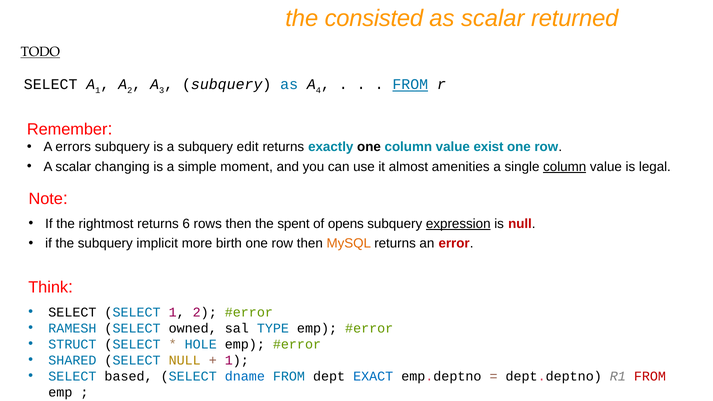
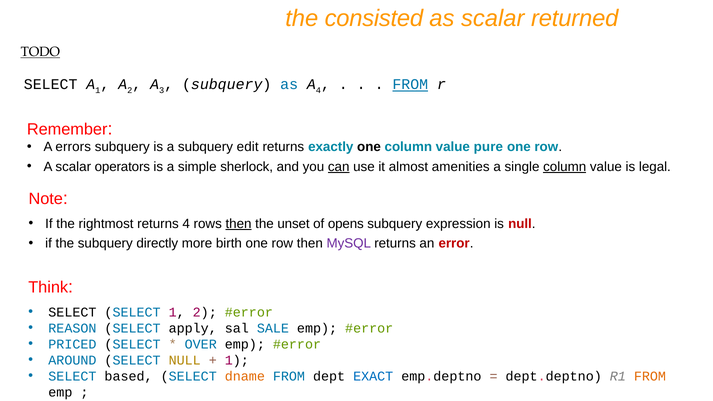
exist: exist -> pure (488, 147)
changing: changing -> operators (122, 167)
moment: moment -> sherlock (247, 167)
can underline: none -> present (339, 167)
returns 6: 6 -> 4 (186, 224)
then underline: none -> present (239, 224)
spent: spent -> unset (294, 224)
expression underline: present -> none (458, 224)
implicit: implicit -> directly (157, 243)
MySQL colour: orange -> purple (349, 243)
RAMESH: RAMESH -> REASON (72, 328)
owned: owned -> apply (193, 328)
TYPE: TYPE -> SALE (273, 328)
STRUCT: STRUCT -> PRICED (72, 344)
HOLE: HOLE -> OVER (201, 344)
SHARED: SHARED -> AROUND (72, 360)
dname colour: blue -> orange (245, 376)
FROM colour: red -> orange (650, 376)
